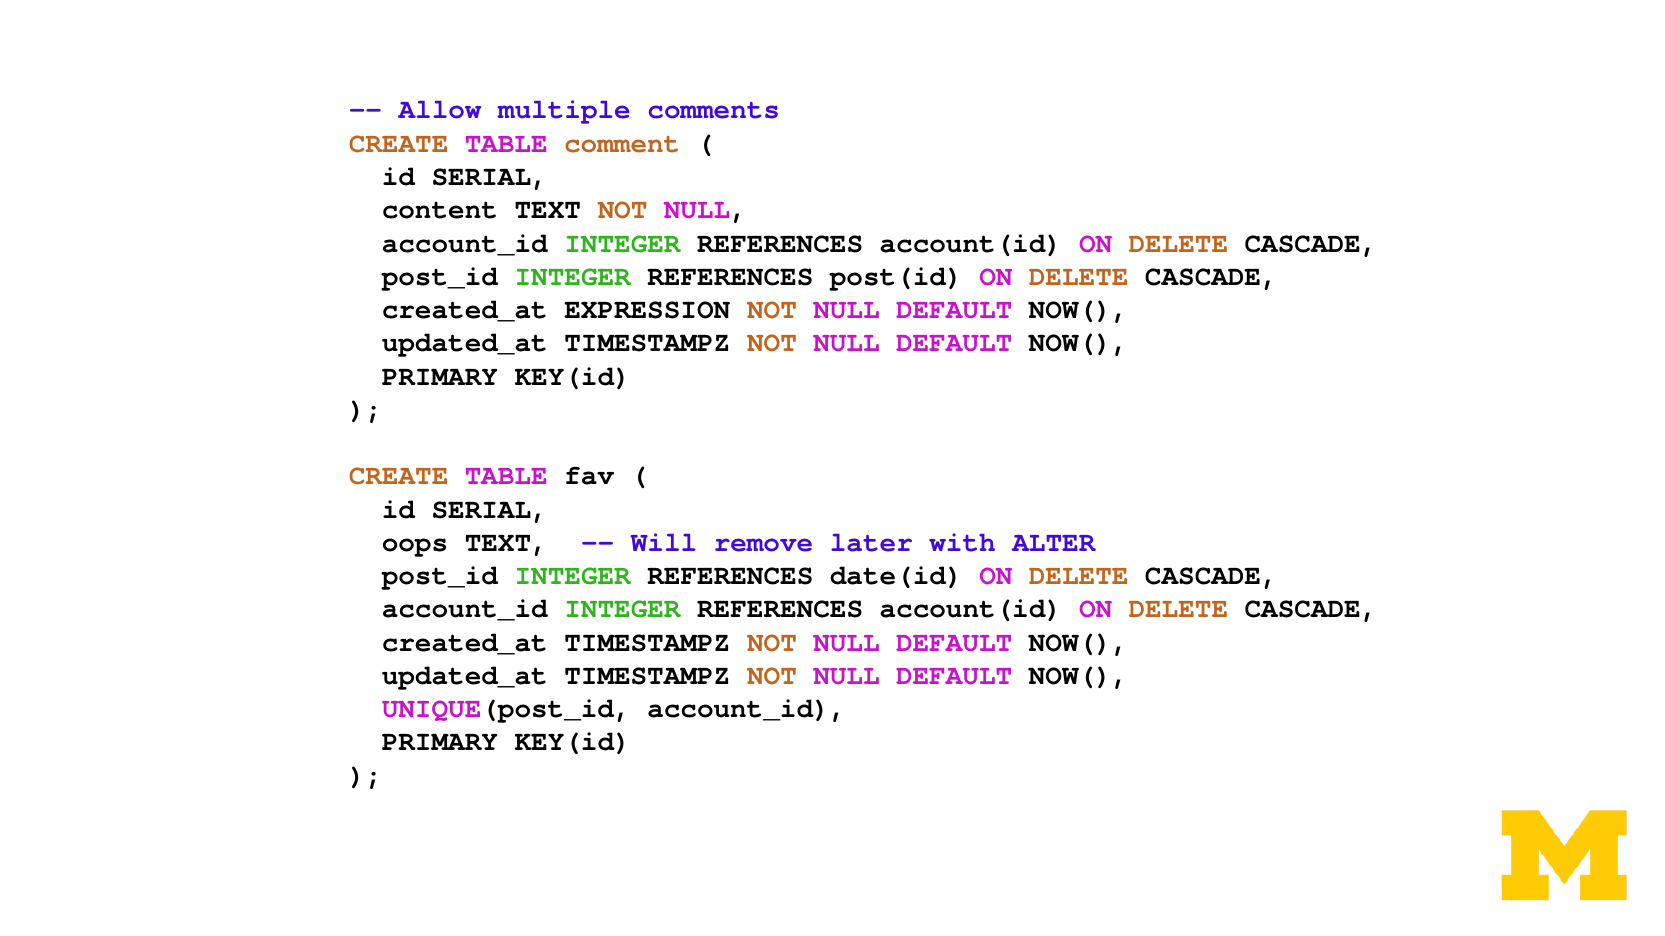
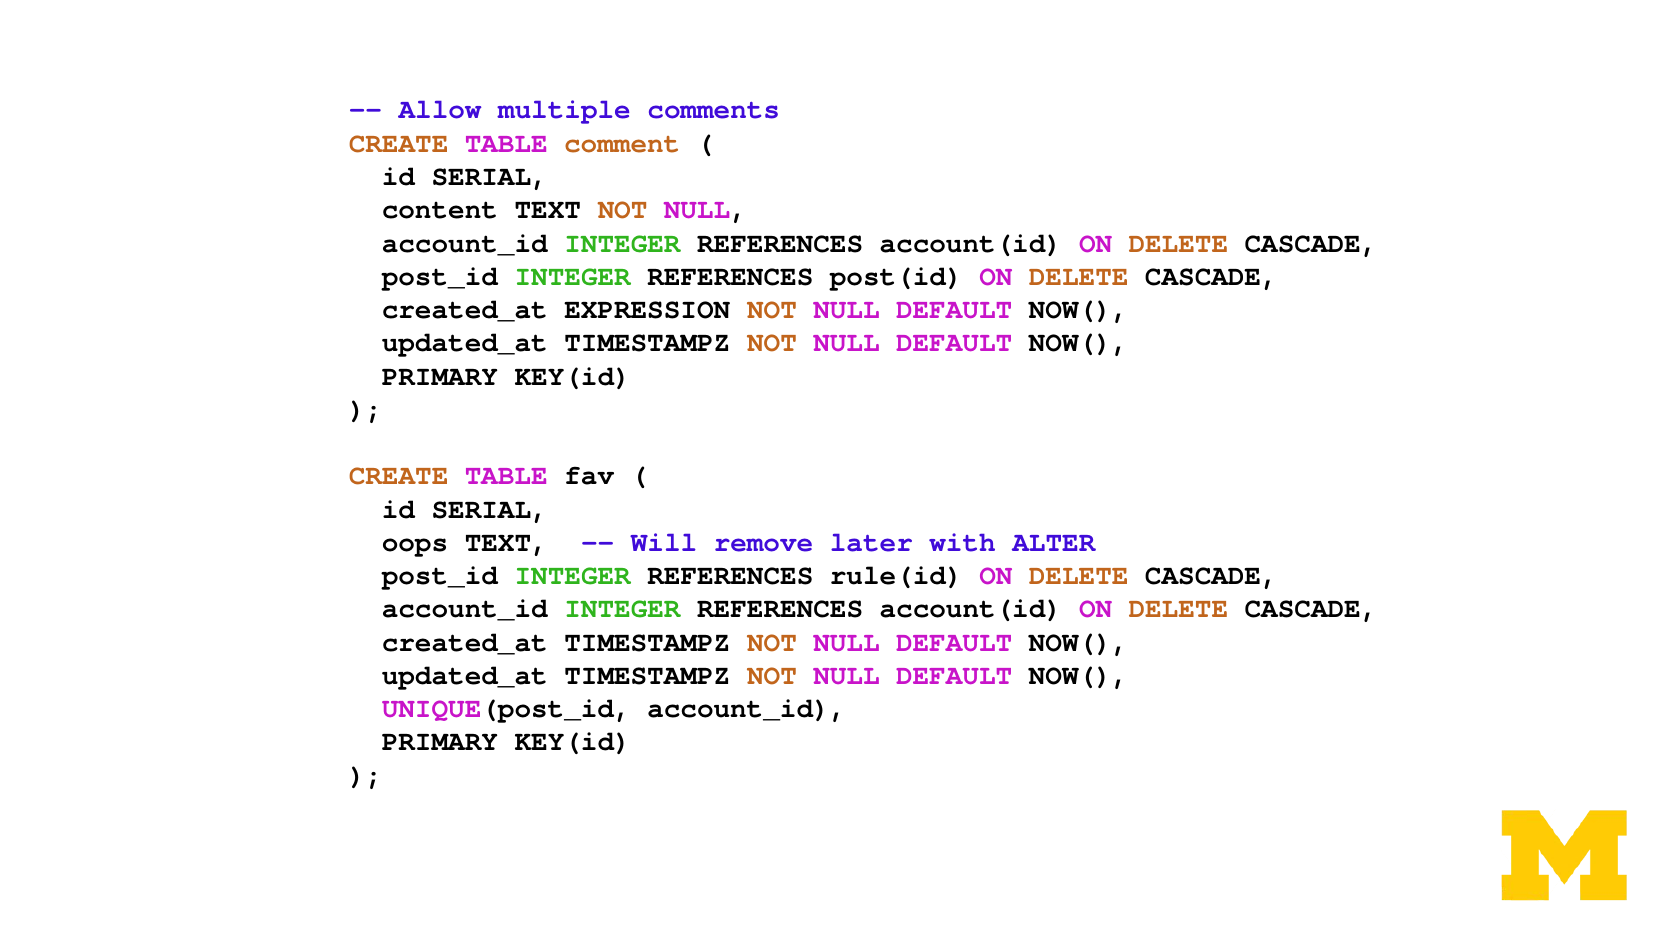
date(id: date(id -> rule(id (896, 576)
